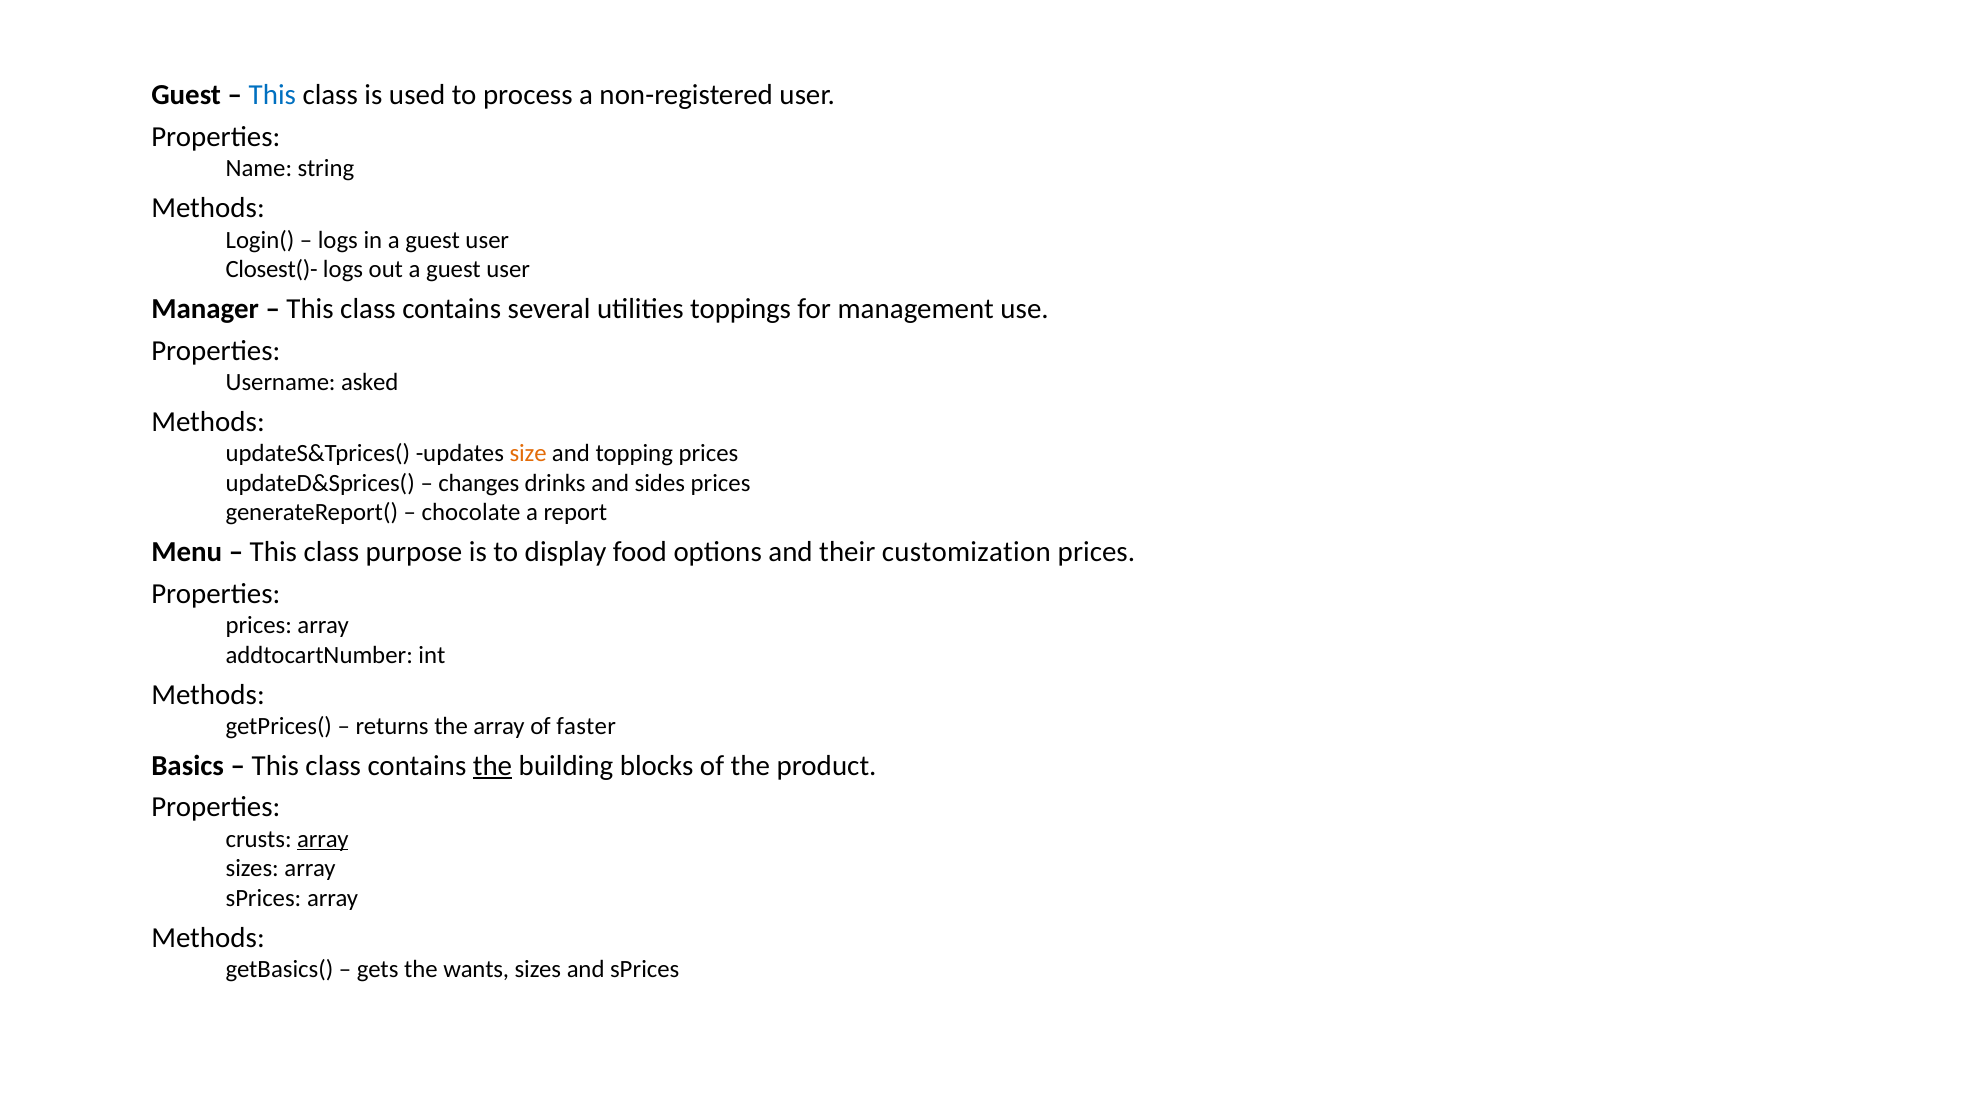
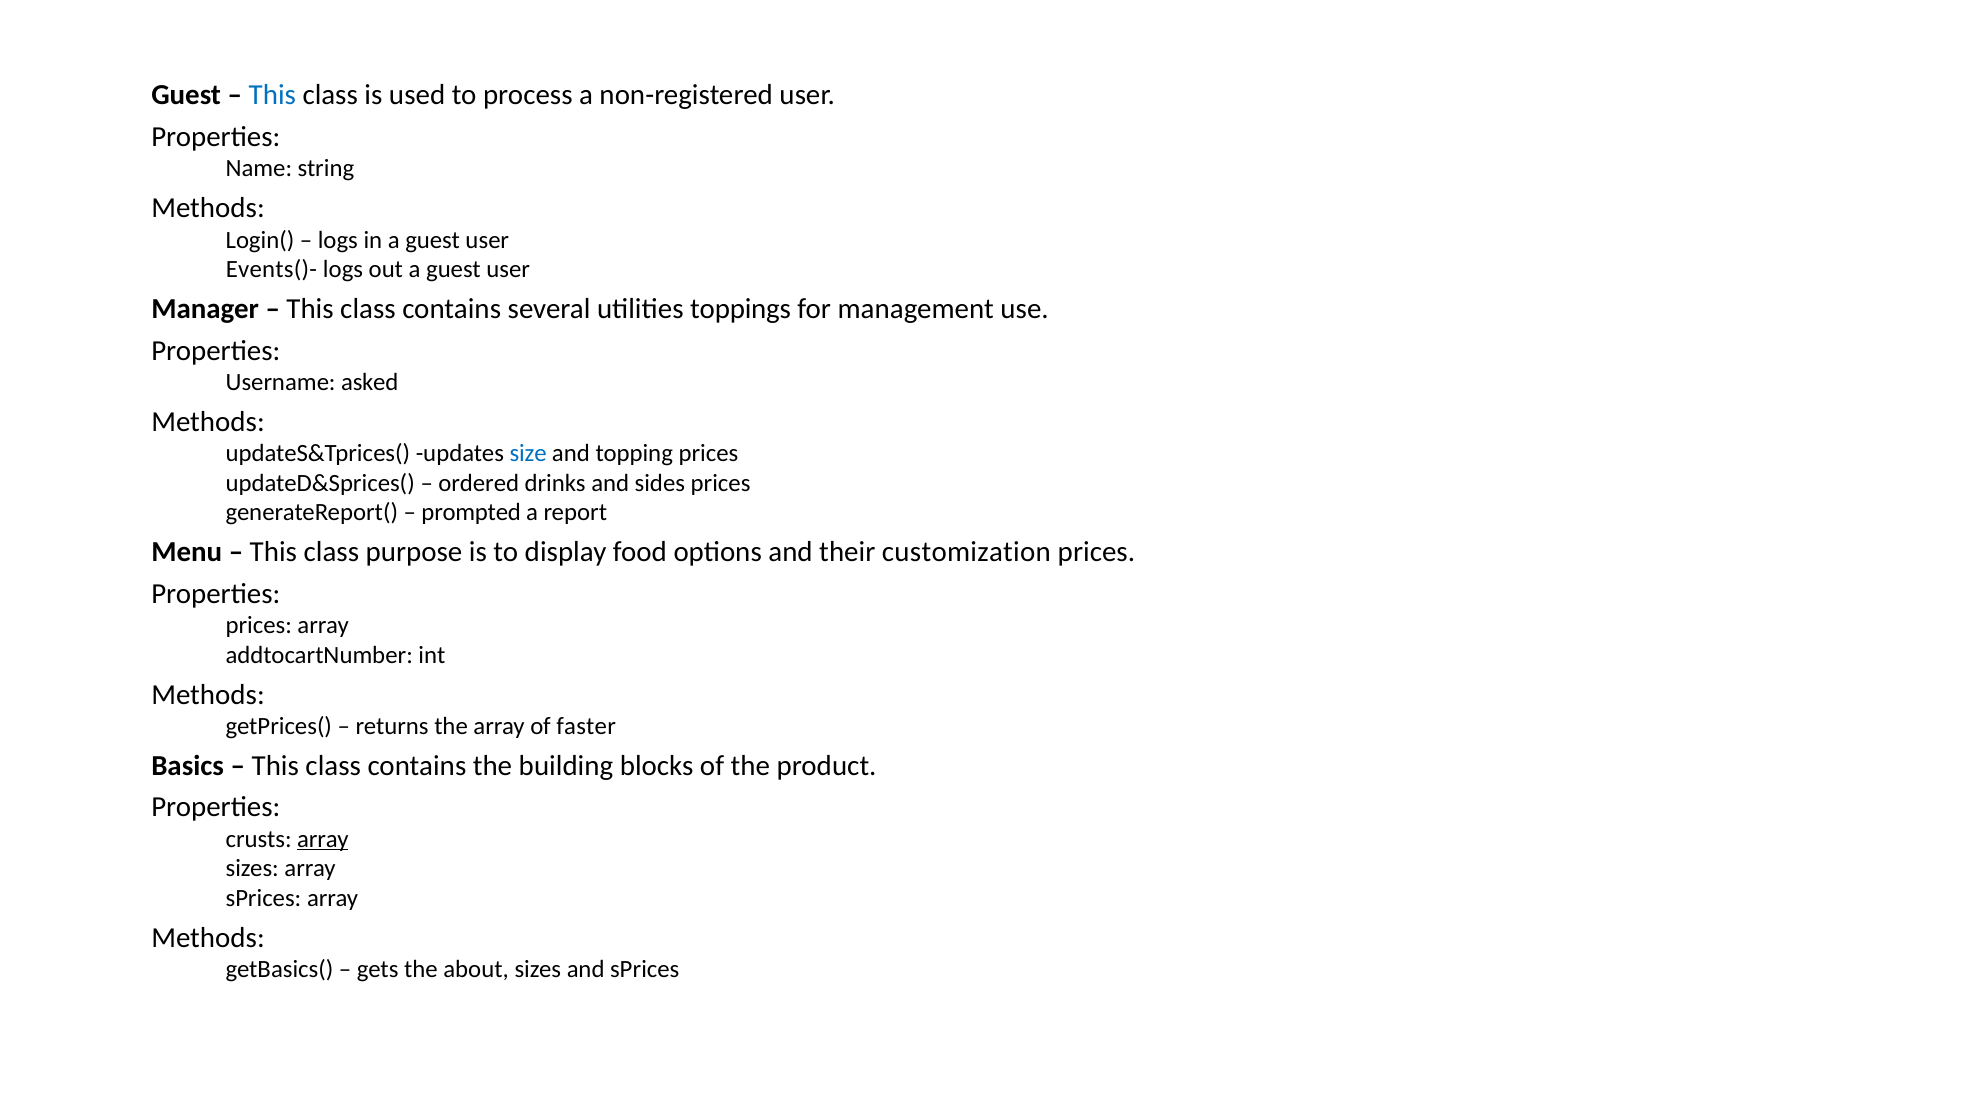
Closest()-: Closest()- -> Events()- (271, 270)
size colour: orange -> blue (528, 453)
changes: changes -> ordered (479, 483)
chocolate: chocolate -> prompted (471, 513)
the underline: present -> none (492, 766)
wants: wants -> about (476, 969)
